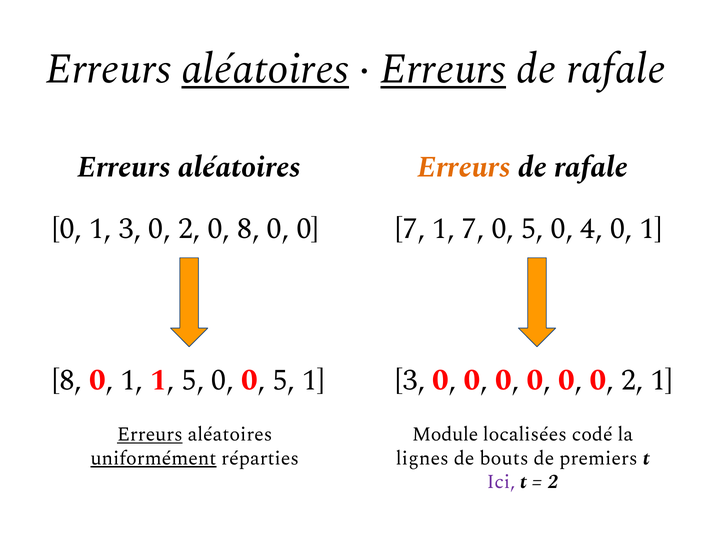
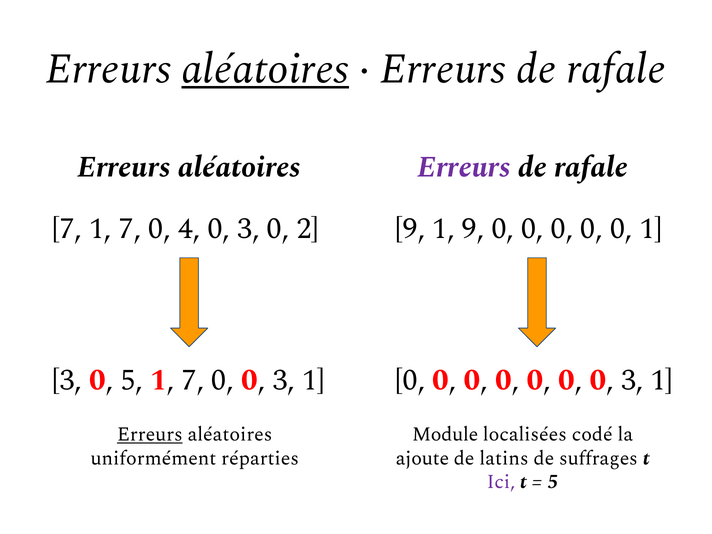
Erreurs underline: present -> none (443, 69)
Erreurs colour: orange -> purple (464, 167)
0: 0 -> 7 (67, 228)
3: 3 -> 7 (130, 228)
2: 2 -> 4 (189, 228)
8: 8 -> 3 (248, 228)
0: 0 -> 2 (308, 228)
7: 7 -> 9 (410, 228)
1 7: 7 -> 9 (473, 228)
5: 5 -> 0 (532, 228)
4: 4 -> 0 (592, 228)
8: 8 -> 3 (67, 380)
1: 1 -> 5 (132, 380)
5: 5 -> 7 (193, 380)
5: 5 -> 3 (284, 380)
3: 3 -> 0 (410, 380)
0 0 0 2: 2 -> 3 (632, 380)
uniformément underline: present -> none (153, 458)
lignes: lignes -> ajoute (422, 458)
bouts: bouts -> latins (504, 458)
premiers: premiers -> suffrages (598, 458)
2: 2 -> 5 (553, 482)
